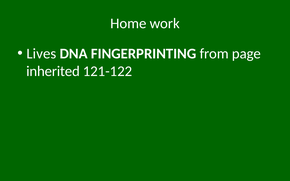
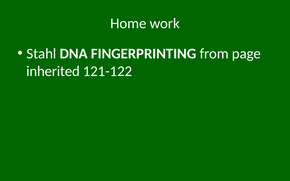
Lives: Lives -> Stahl (41, 54)
